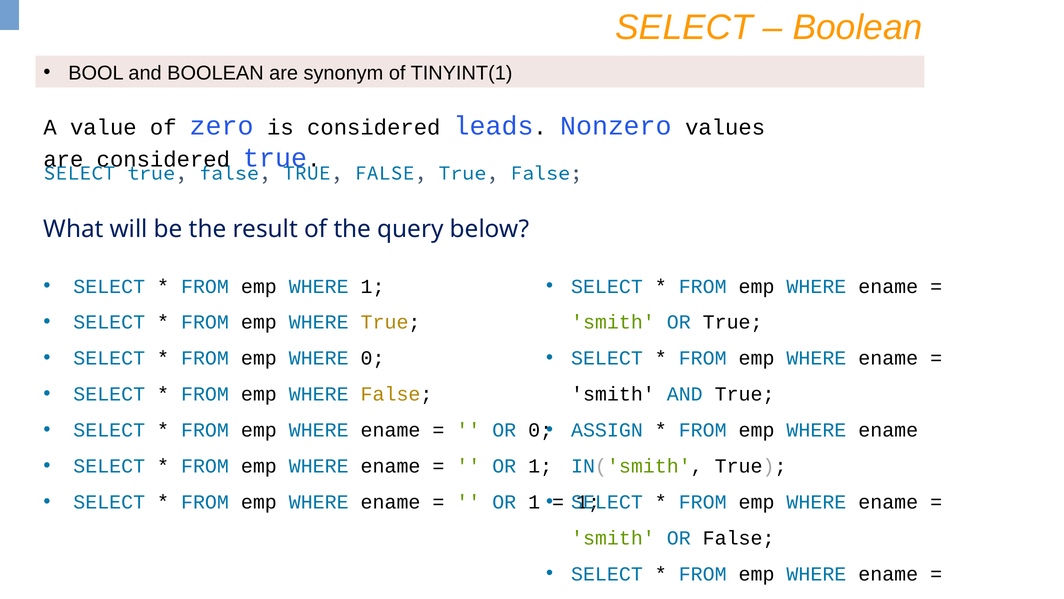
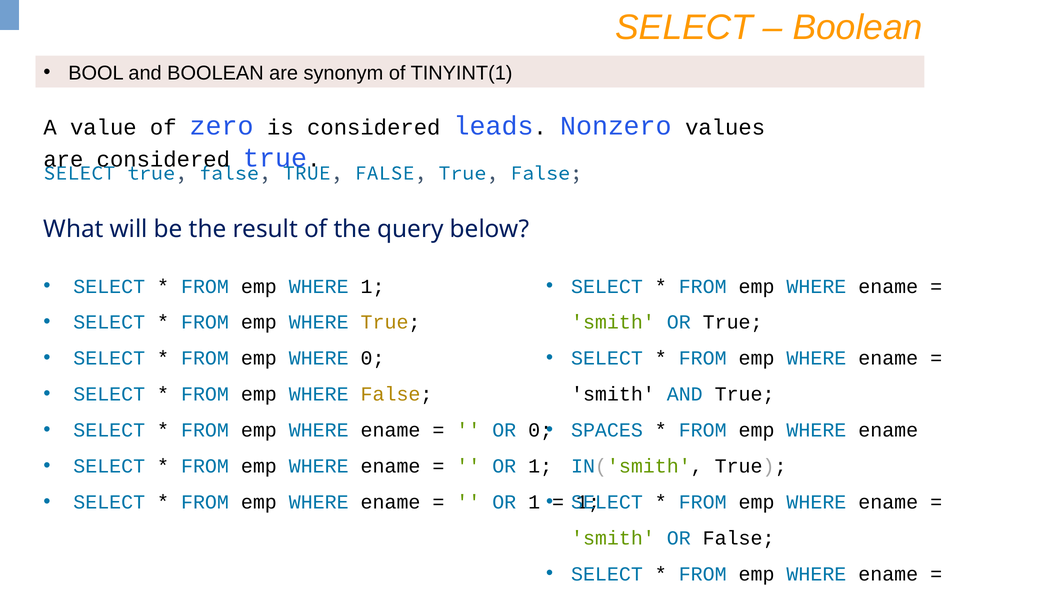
ASSIGN: ASSIGN -> SPACES (607, 430)
